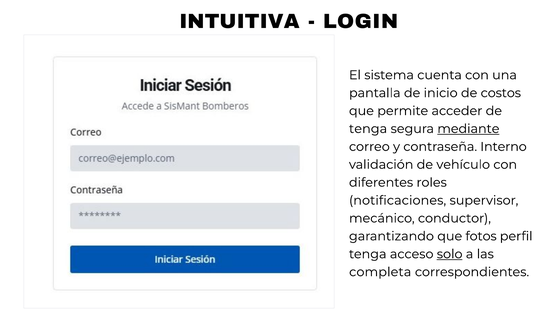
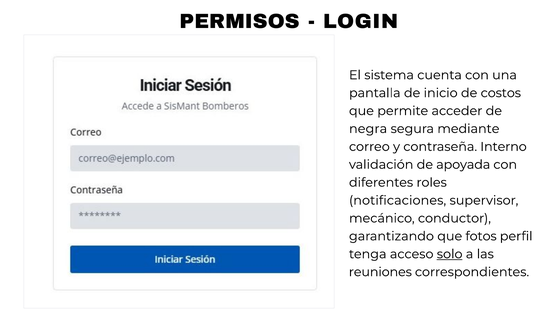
INTUITIVA: INTUITIVA -> PERMISOS (240, 21)
tenga: tenga -> negra (368, 129)
mediante underline: present -> none (468, 129)
vehículo: vehículo -> apoyada (463, 164)
completa: completa -> reuniones (380, 271)
